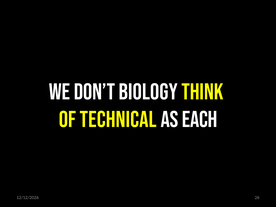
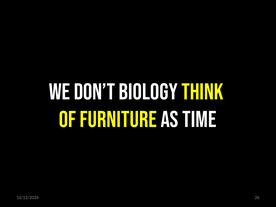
TECHNICAL: TECHNICAL -> FURNITURE (118, 119)
EACH: EACH -> TIME (199, 119)
